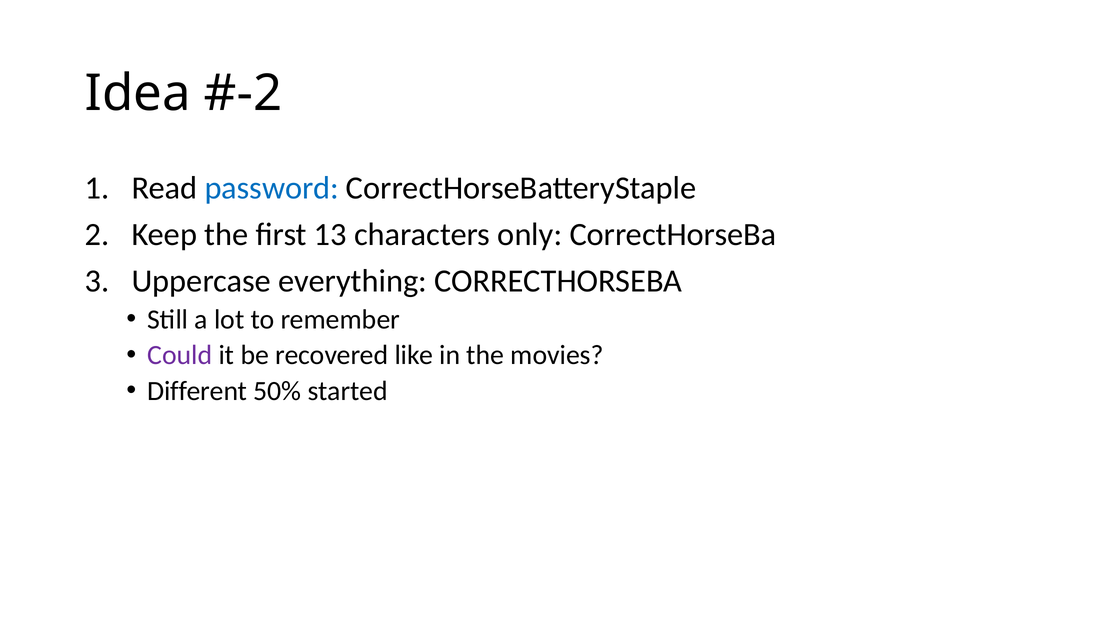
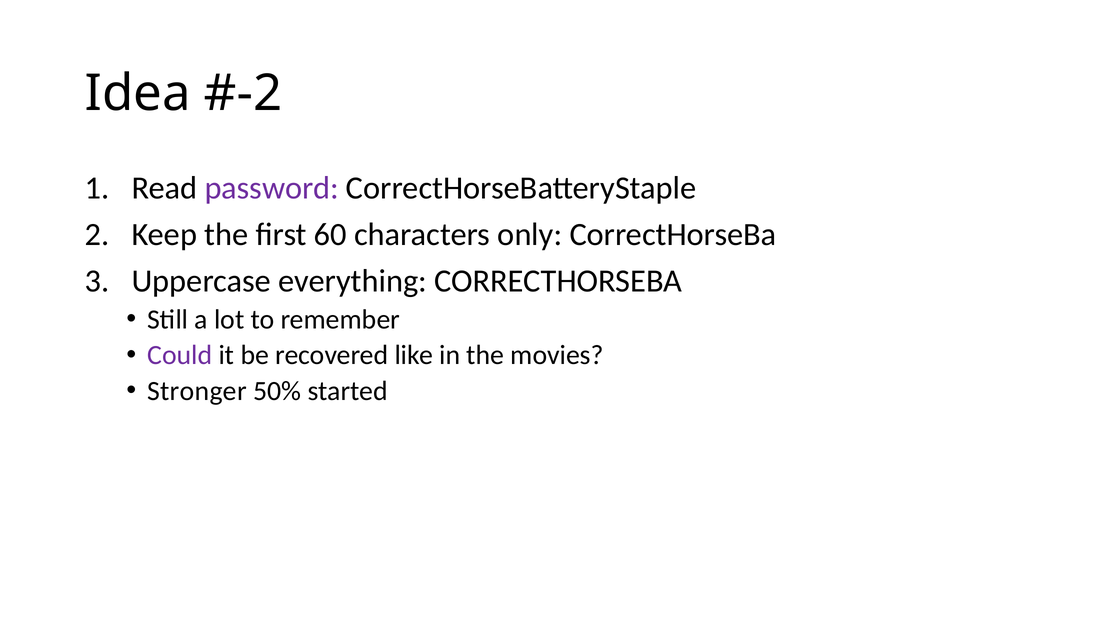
password colour: blue -> purple (272, 188)
13: 13 -> 60 (330, 235)
Different: Different -> Stronger (197, 391)
